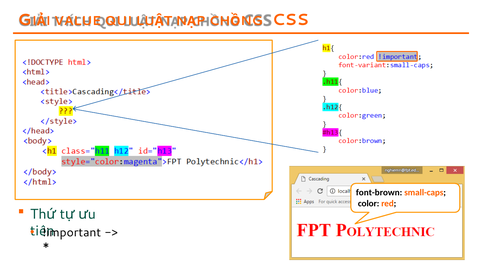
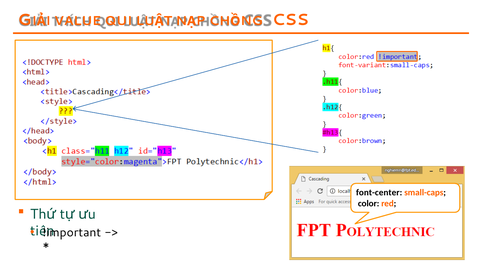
font-brown: font-brown -> font-center (379, 193)
